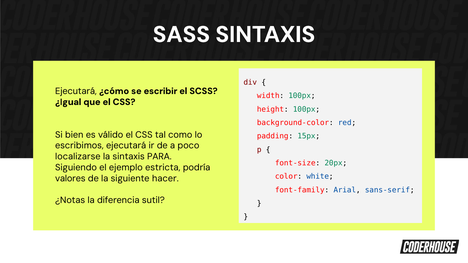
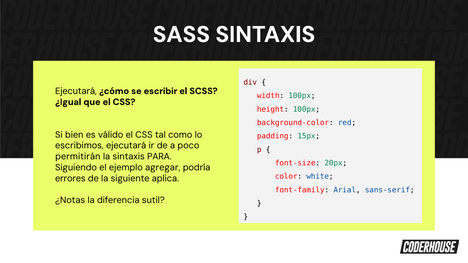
localizarse: localizarse -> permitirán (78, 157)
estricta: estricta -> agregar (163, 168)
valores: valores -> errores (70, 179)
hacer: hacer -> aplica (165, 179)
